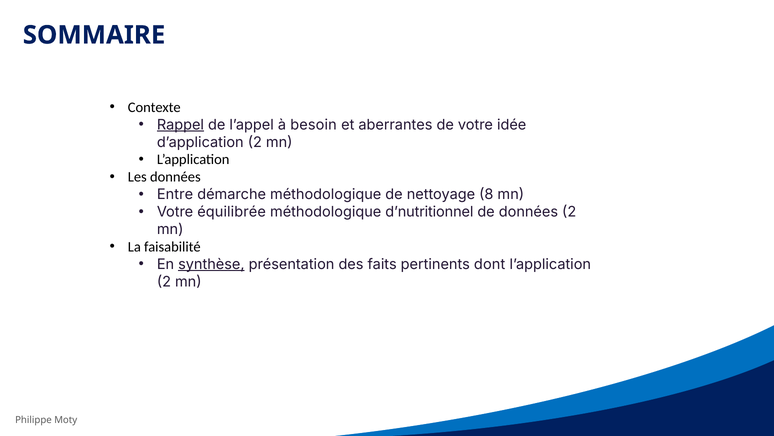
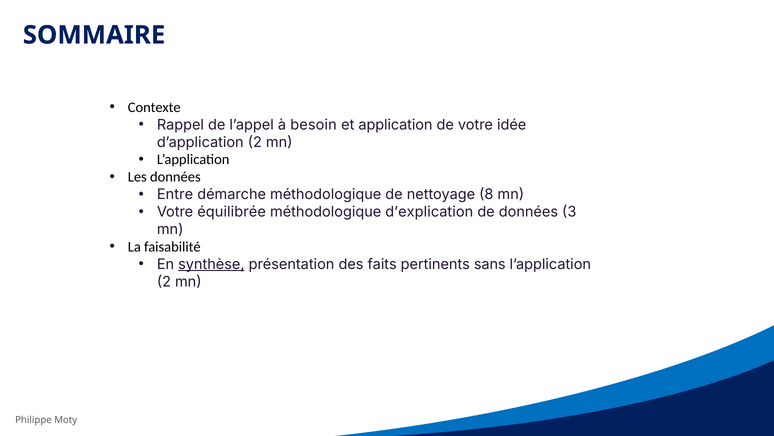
Rappel underline: present -> none (180, 125)
aberrantes: aberrantes -> application (395, 125)
d’nutritionnel: d’nutritionnel -> d’explication (429, 212)
données 2: 2 -> 3 (569, 212)
dont: dont -> sans (490, 264)
